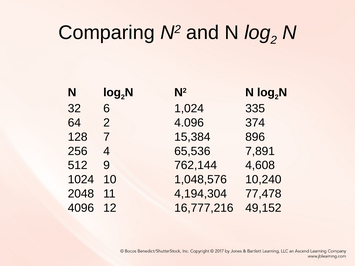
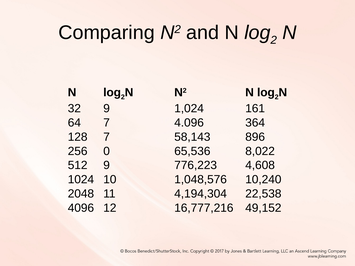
32 6: 6 -> 9 (107, 109)
335: 335 -> 161 (255, 109)
64 2: 2 -> 7 (107, 123)
374: 374 -> 364 (255, 123)
15,384: 15,384 -> 58,143 (192, 137)
4: 4 -> 0 (107, 151)
7,891: 7,891 -> 8,022 (260, 151)
762,144: 762,144 -> 776,223 (196, 165)
77,478: 77,478 -> 22,538 (263, 194)
